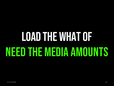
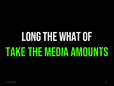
LOAD: LOAD -> LONG (31, 37)
NEED: NEED -> TAKE (16, 52)
